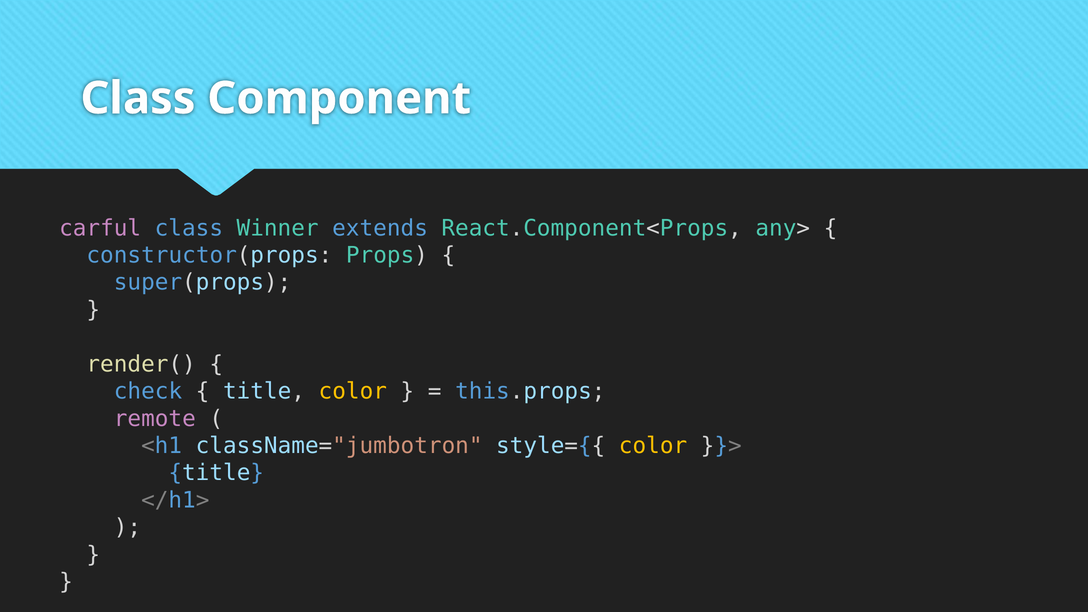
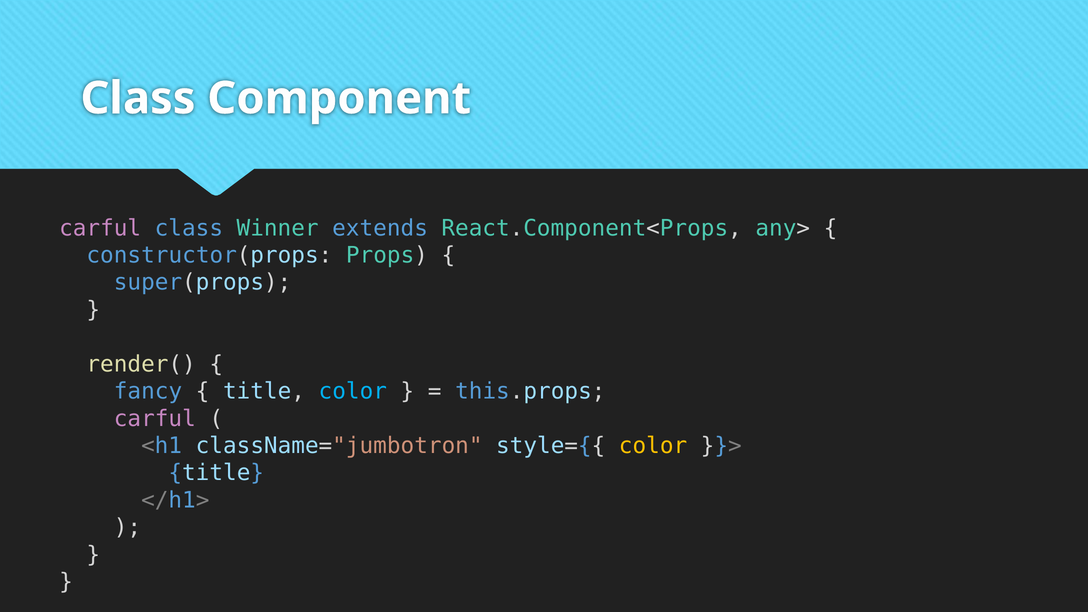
check: check -> fancy (148, 391)
color colour: yellow -> light blue (353, 391)
remote: remote -> carful (155, 419)
